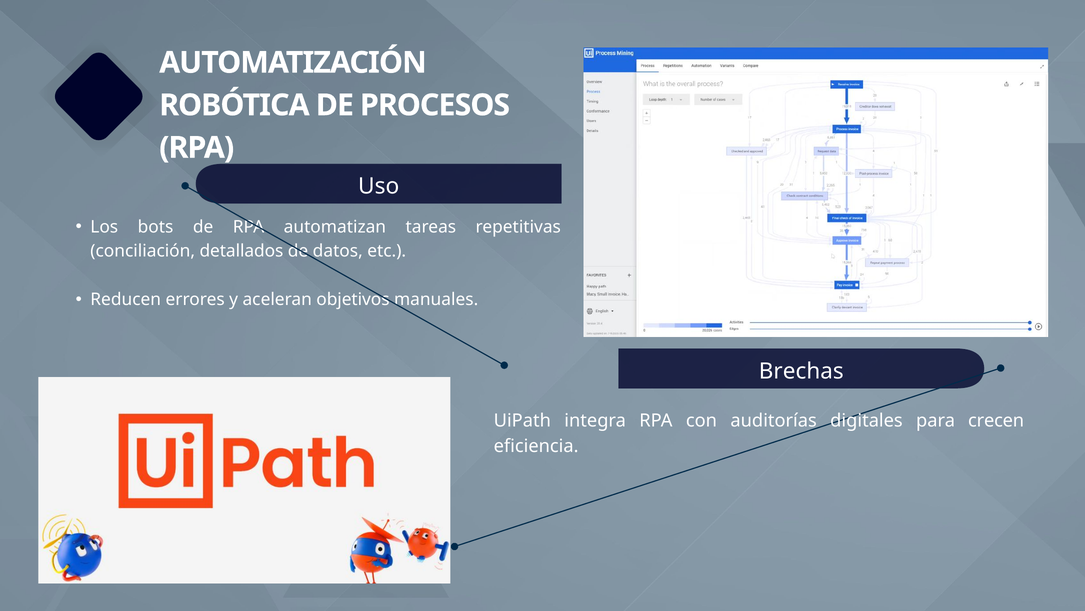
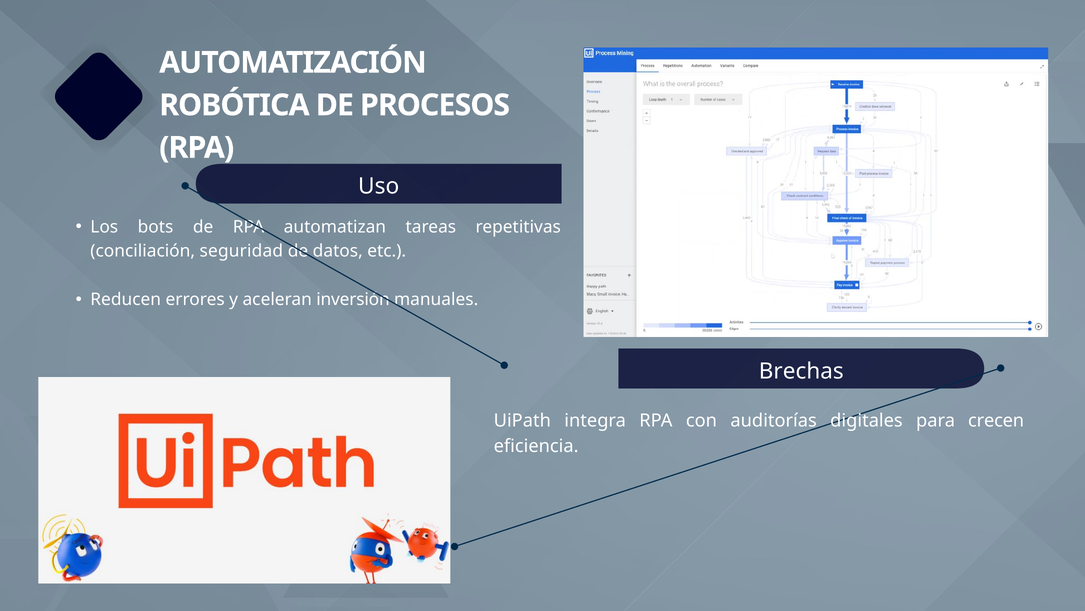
detallados: detallados -> seguridad (241, 251)
objetivos: objetivos -> inversión (353, 299)
